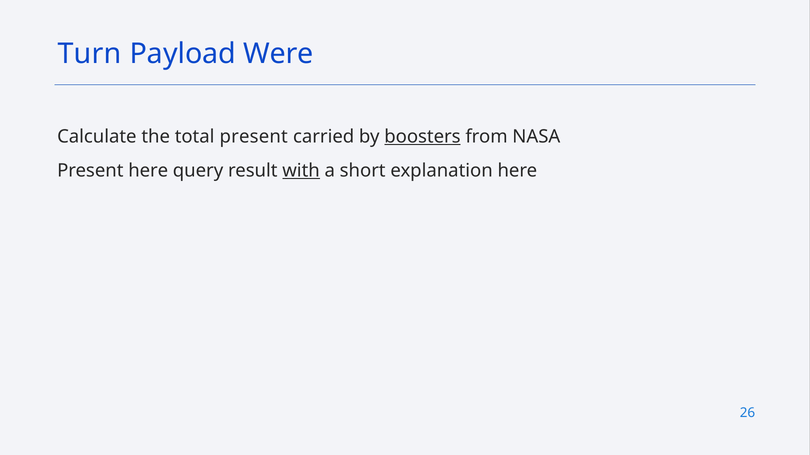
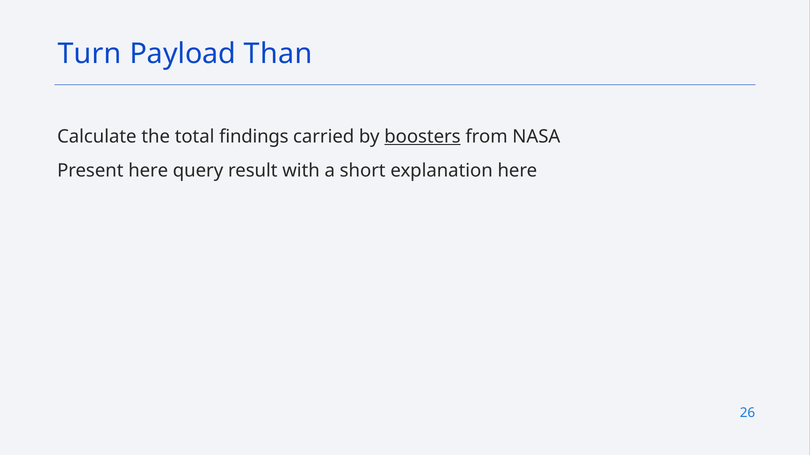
Were: Were -> Than (278, 54)
total present: present -> findings (254, 137)
with underline: present -> none (301, 171)
